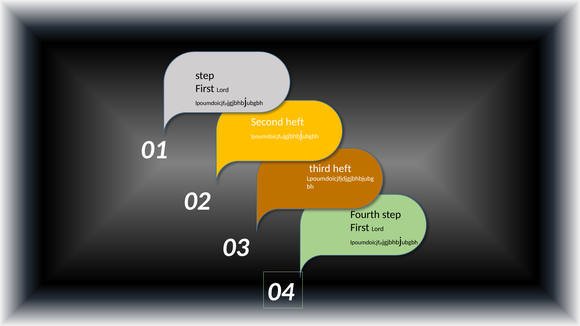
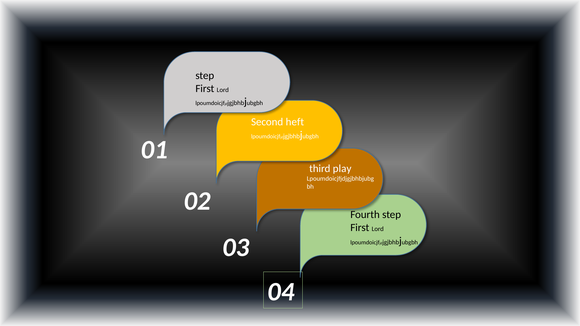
third heft: heft -> play (342, 169)
